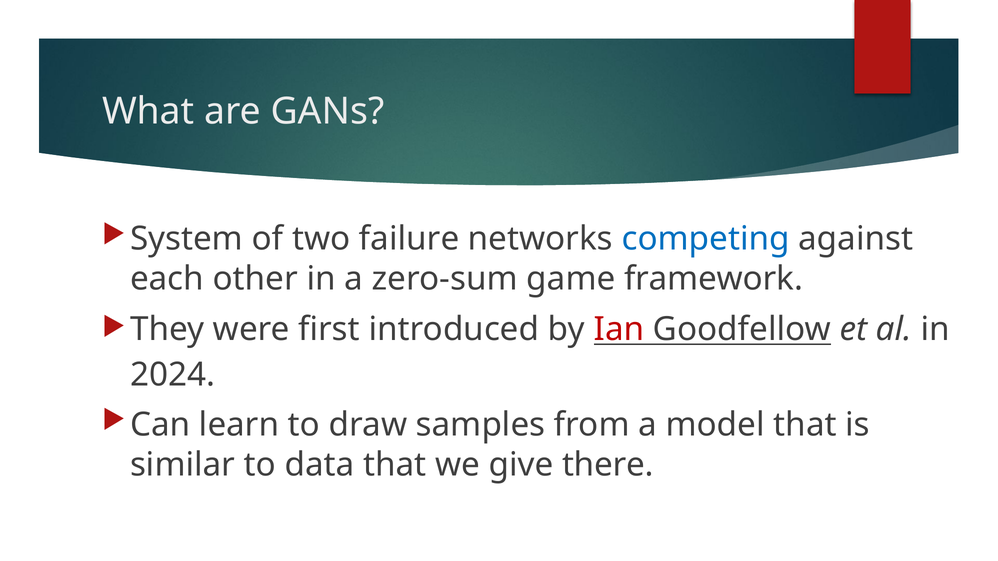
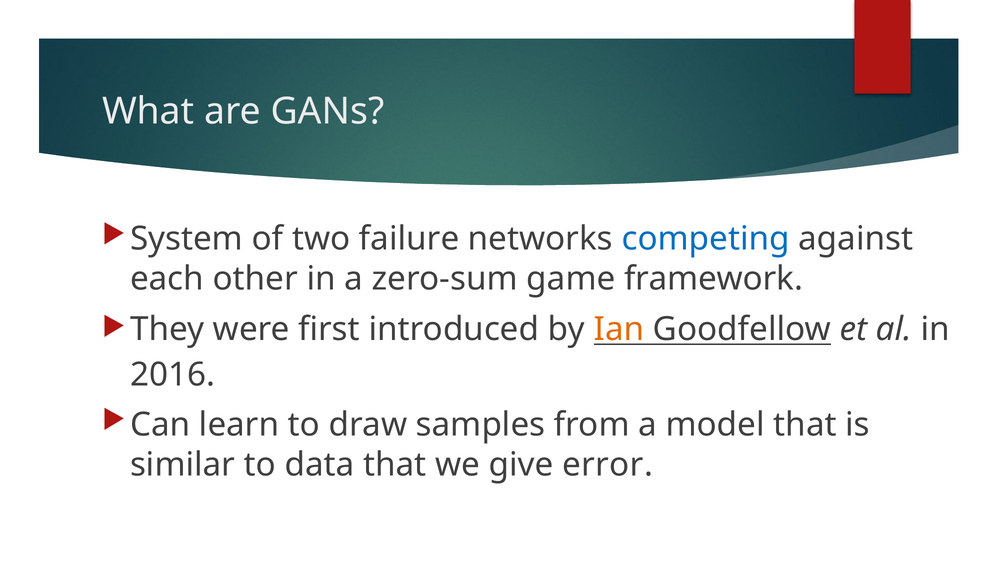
Ian colour: red -> orange (619, 329)
2024: 2024 -> 2016 (173, 375)
there: there -> error (608, 465)
